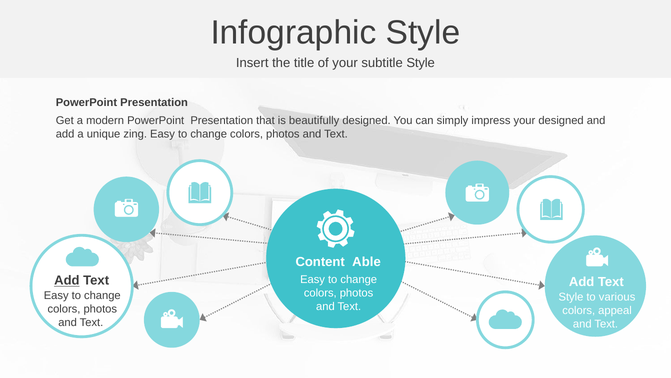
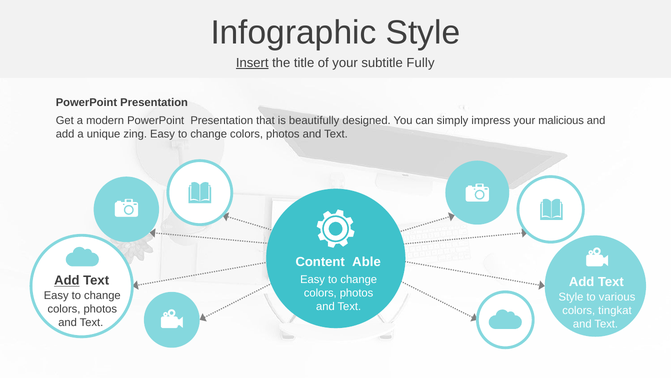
Insert underline: none -> present (252, 63)
subtitle Style: Style -> Fully (421, 63)
your designed: designed -> malicious (561, 121)
appeal: appeal -> tingkat (615, 310)
